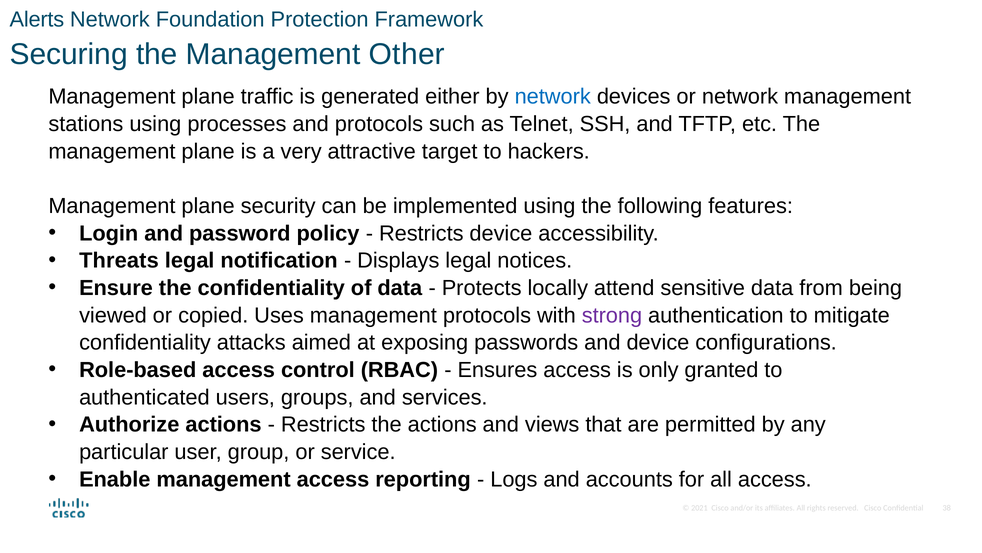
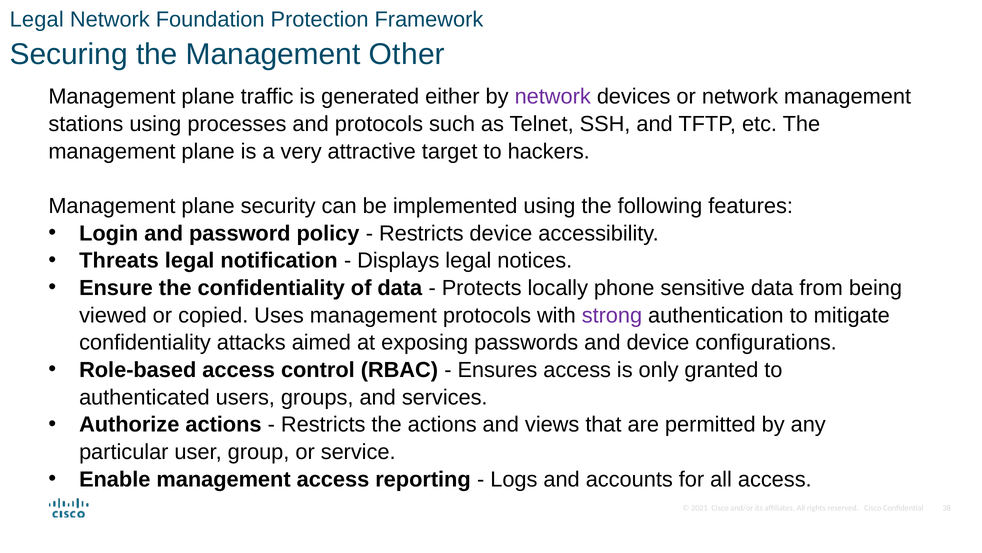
Alerts: Alerts -> Legal (37, 19)
network colour: blue -> purple (553, 97)
attend: attend -> phone (624, 288)
